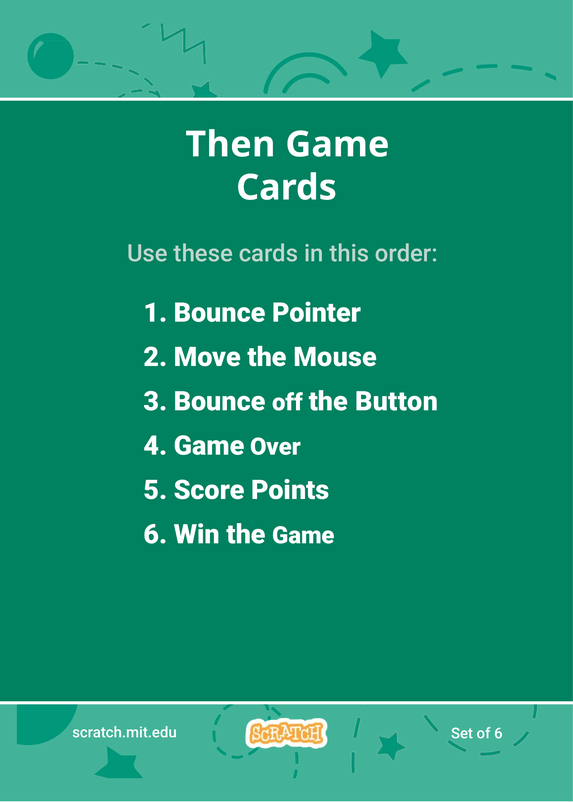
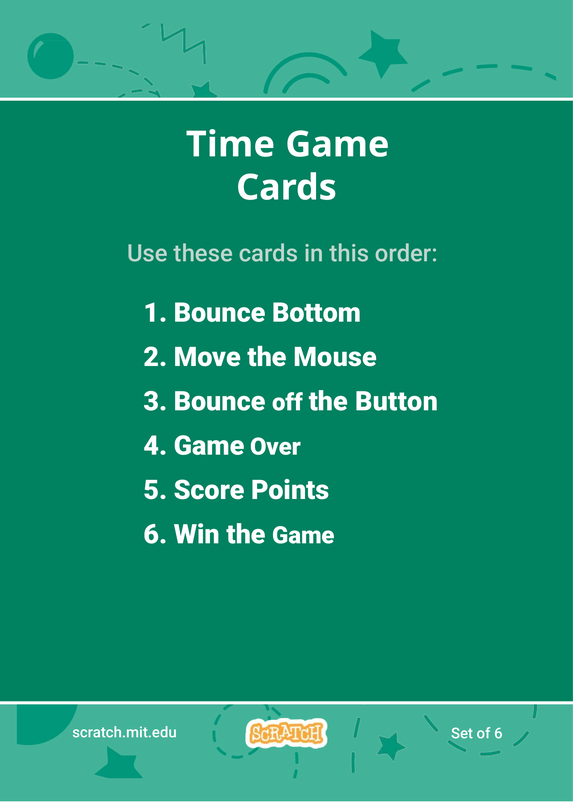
Then: Then -> Time (230, 145)
Pointer: Pointer -> Bottom (316, 313)
